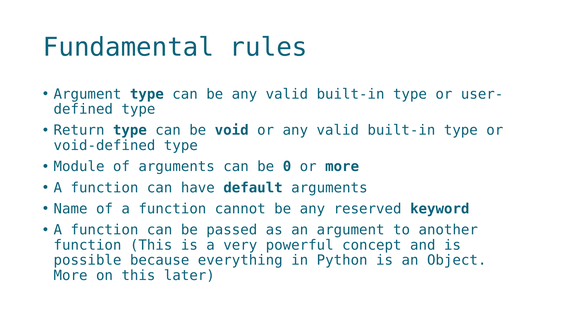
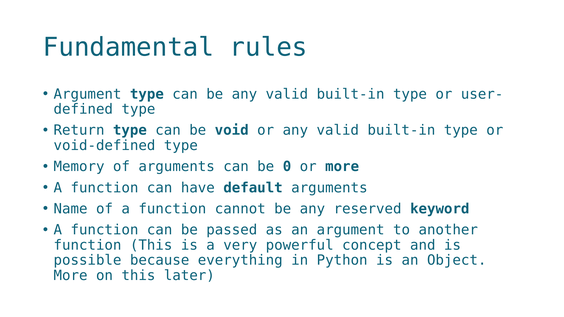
Module: Module -> Memory (79, 167)
